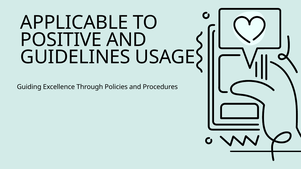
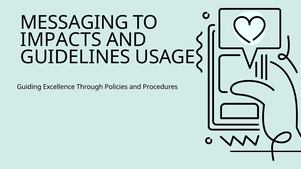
APPLICABLE: APPLICABLE -> MESSAGING (74, 23)
POSITIVE: POSITIVE -> IMPACTS (61, 40)
